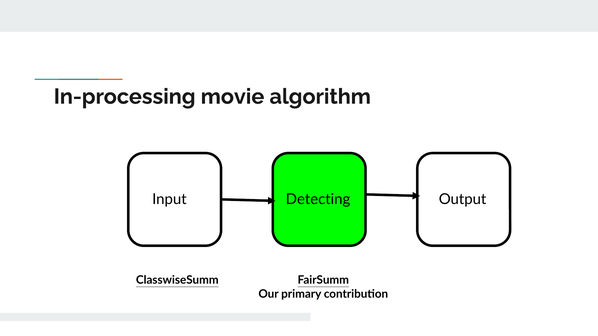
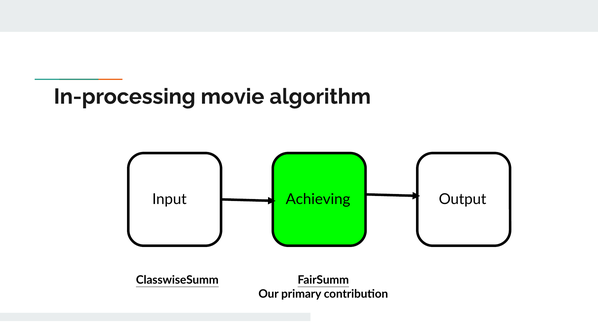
Detecting: Detecting -> Achieving (318, 200)
